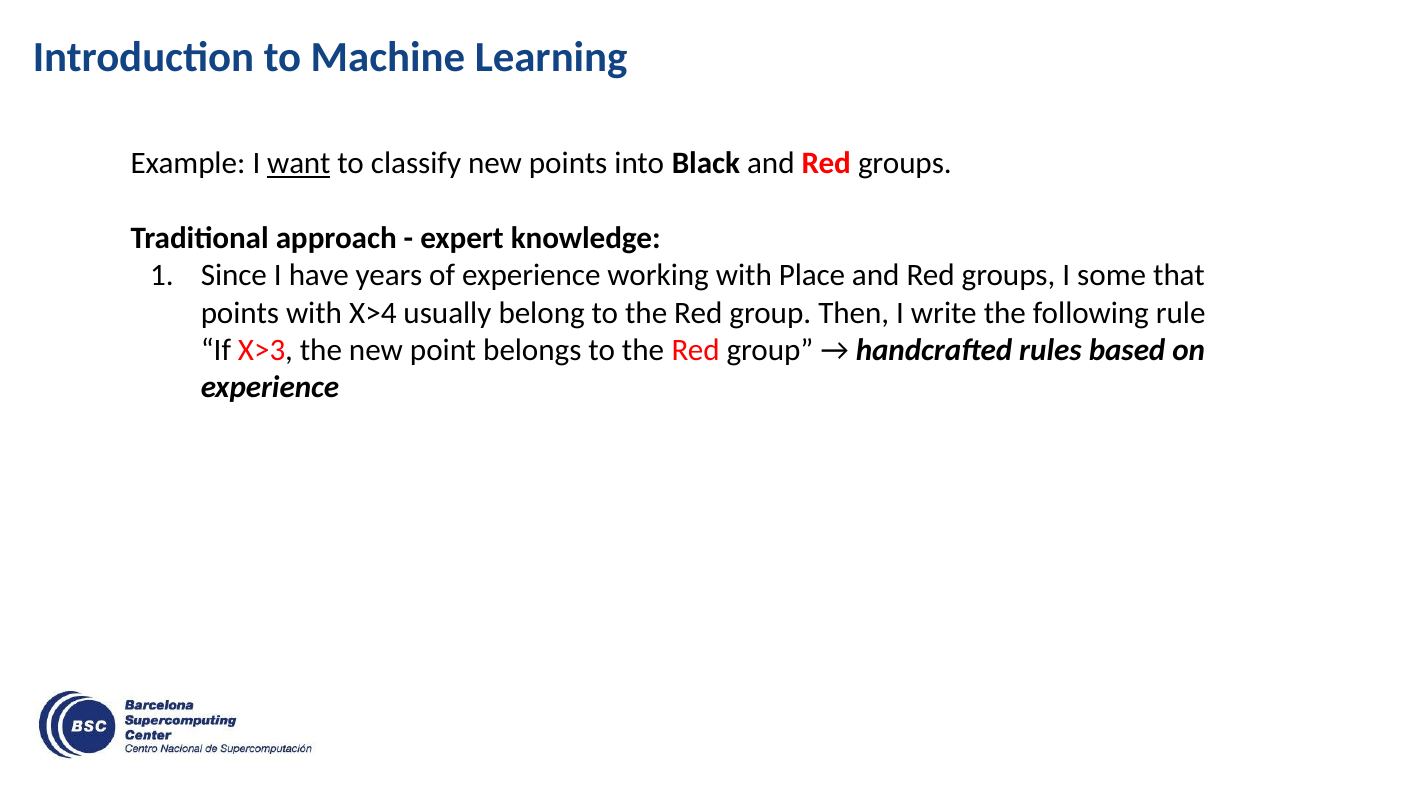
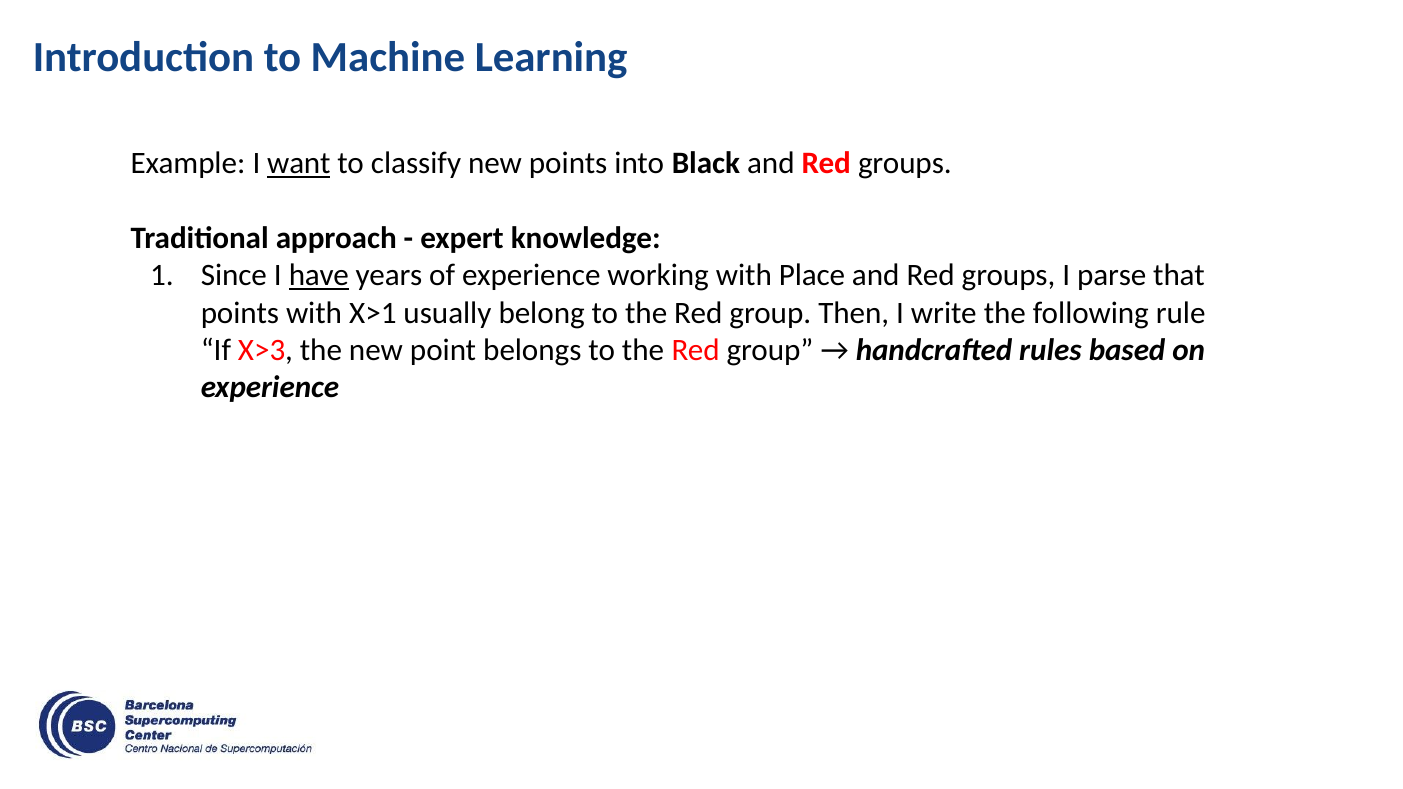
have underline: none -> present (319, 275)
some: some -> parse (1112, 275)
X>4: X>4 -> X>1 (373, 313)
